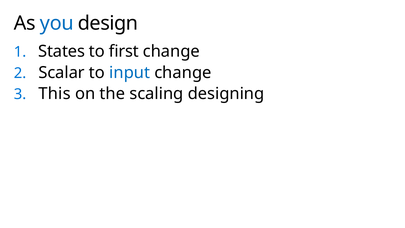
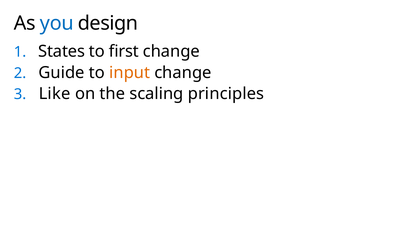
Scalar: Scalar -> Guide (62, 73)
input colour: blue -> orange (130, 73)
This: This -> Like (55, 94)
designing: designing -> principles (226, 94)
